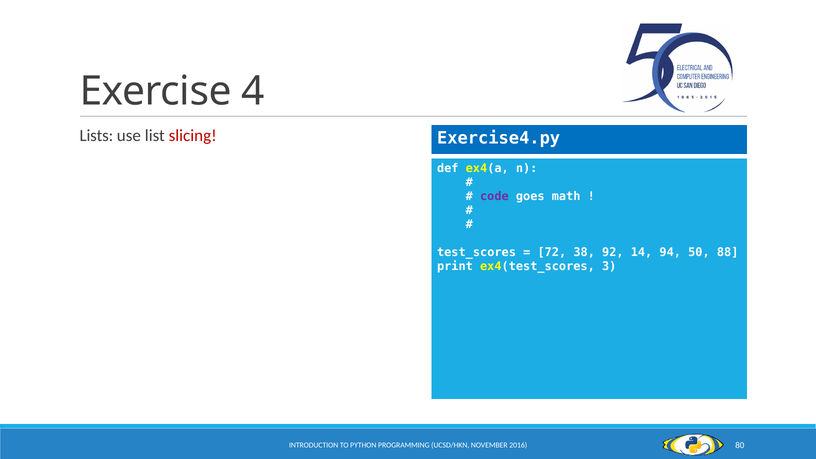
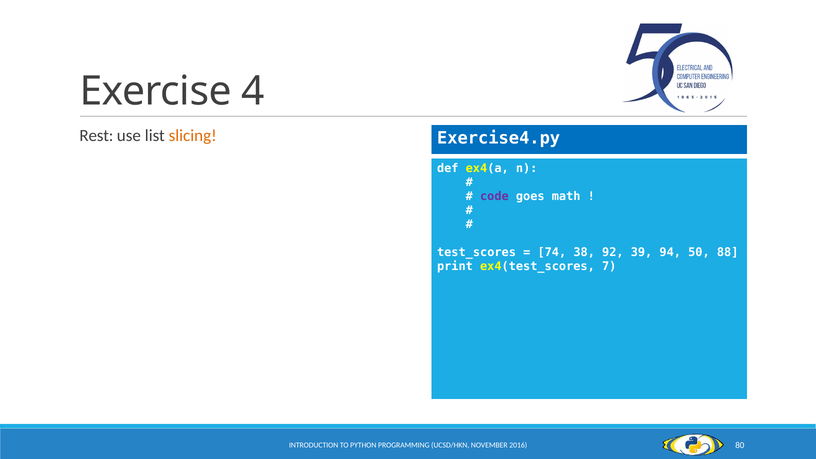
Lists: Lists -> Rest (96, 136)
slicing colour: red -> orange (193, 136)
72: 72 -> 74 (552, 252)
14: 14 -> 39 (642, 252)
3: 3 -> 7 (609, 266)
